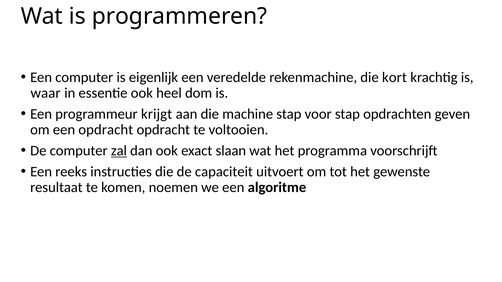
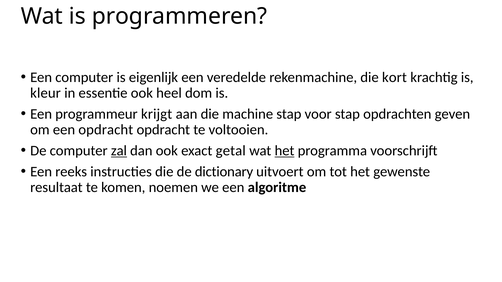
waar: waar -> kleur (46, 93)
slaan: slaan -> getal (231, 151)
het underline: none -> present (285, 151)
capaciteit: capaciteit -> dictionary (224, 172)
